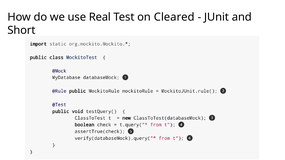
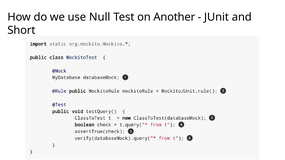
Real: Real -> Null (100, 17)
Cleared: Cleared -> Another (174, 17)
